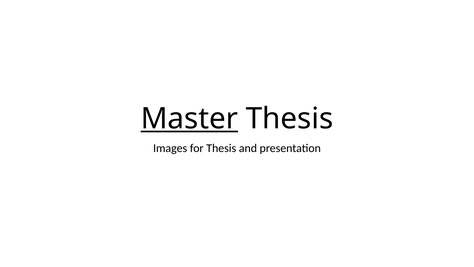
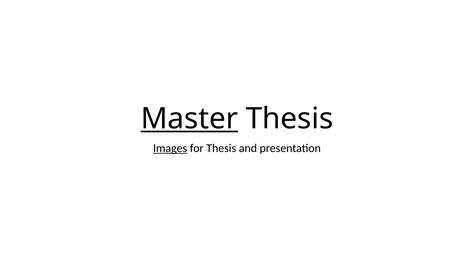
Images underline: none -> present (170, 148)
